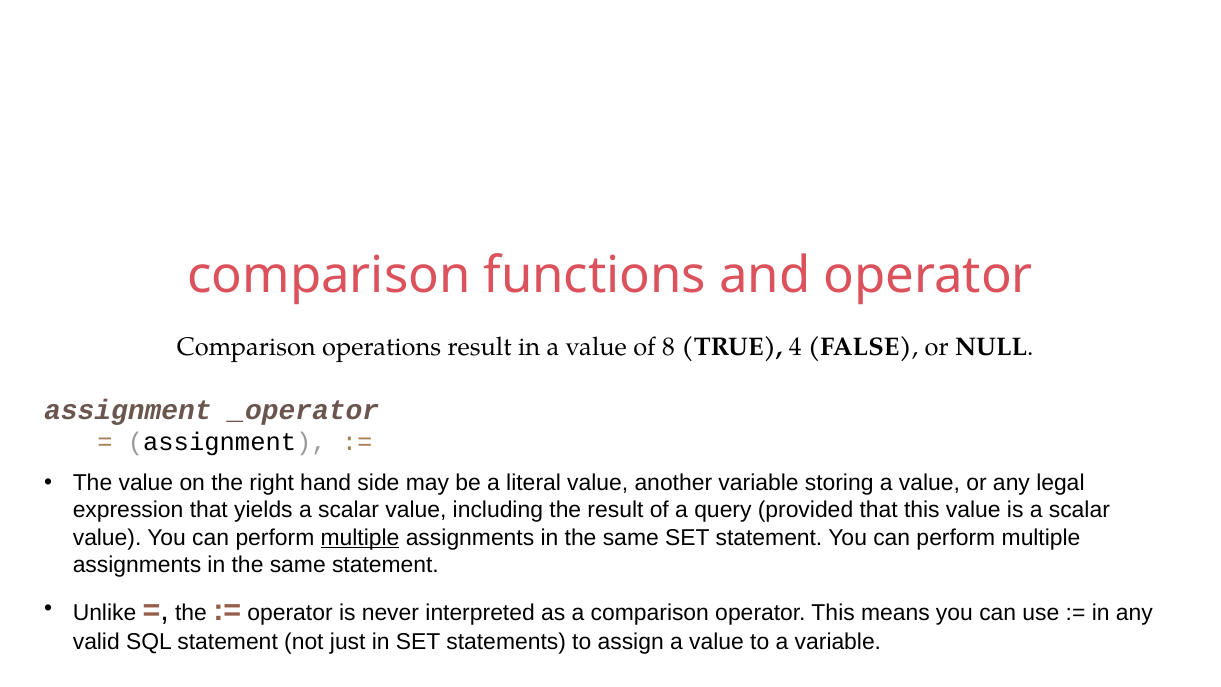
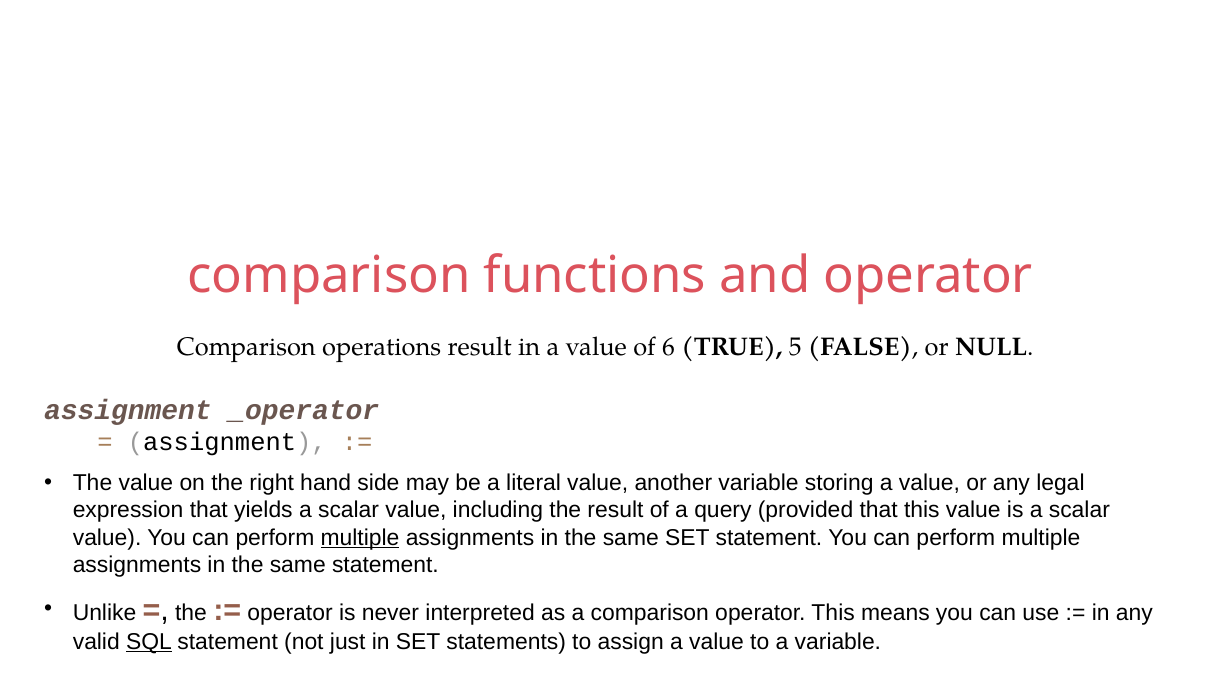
8: 8 -> 6 (668, 347)
4: 4 -> 5 (795, 347)
SQL underline: none -> present (149, 641)
